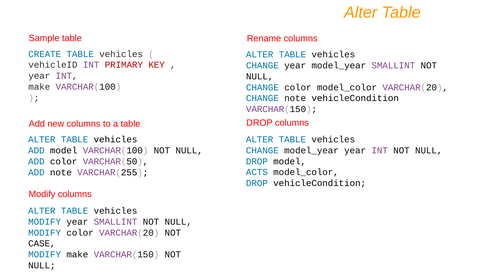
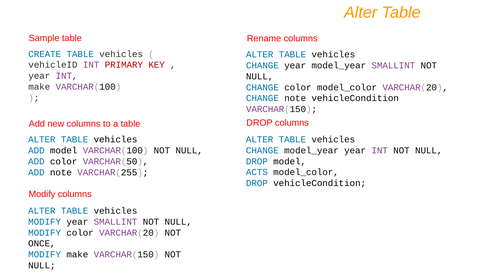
CASE: CASE -> ONCE (42, 243)
